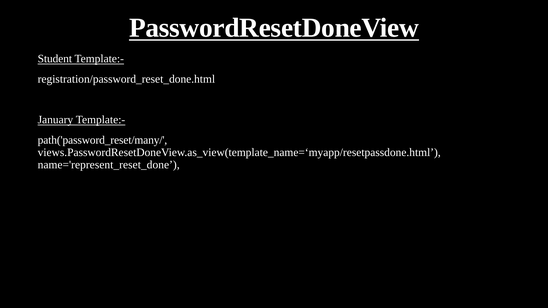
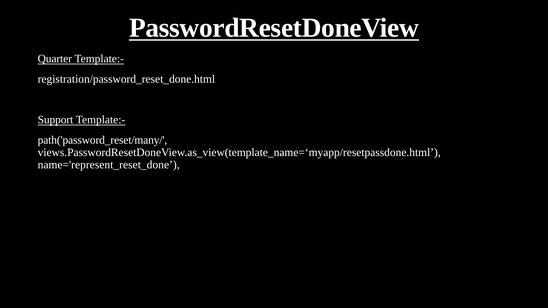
Student: Student -> Quarter (55, 59)
January: January -> Support (55, 120)
